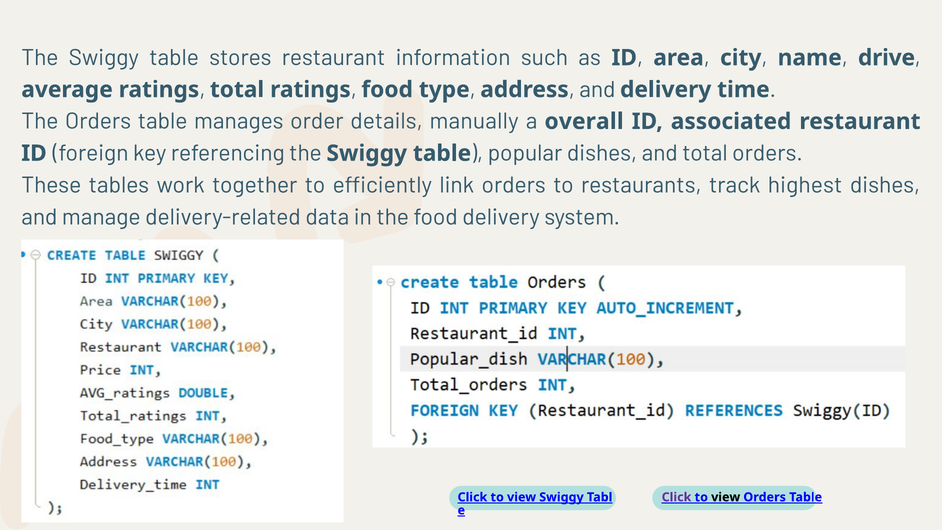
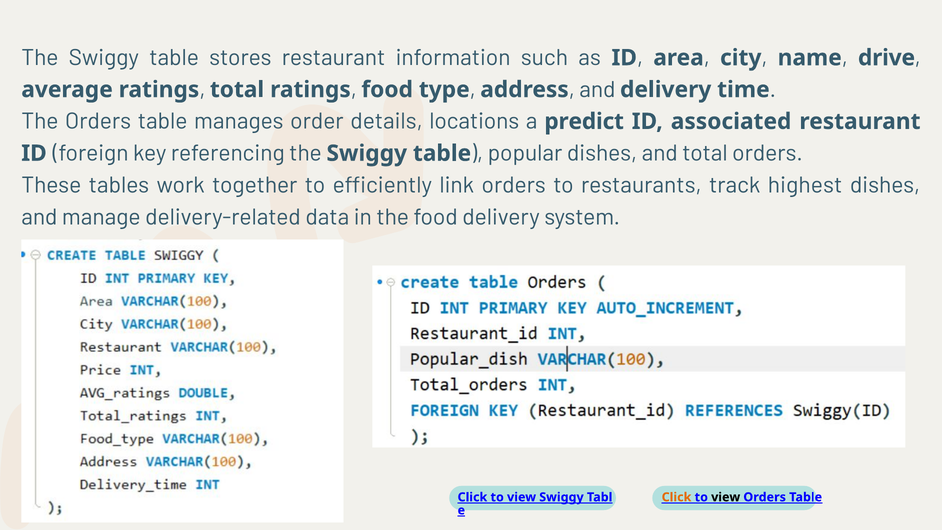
manually: manually -> locations (474, 121)
overall: overall -> predict (584, 121)
Click colour: purple -> orange (677, 497)
